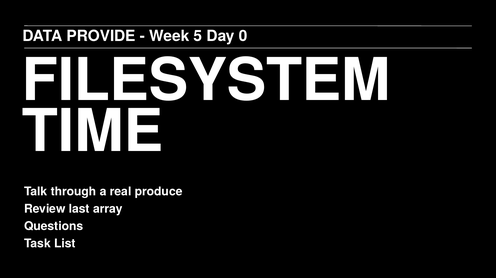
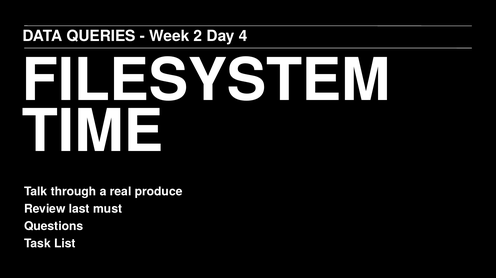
PROVIDE: PROVIDE -> QUERIES (101, 36)
5: 5 -> 2 (198, 36)
0: 0 -> 4 (243, 36)
array: array -> must (108, 209)
